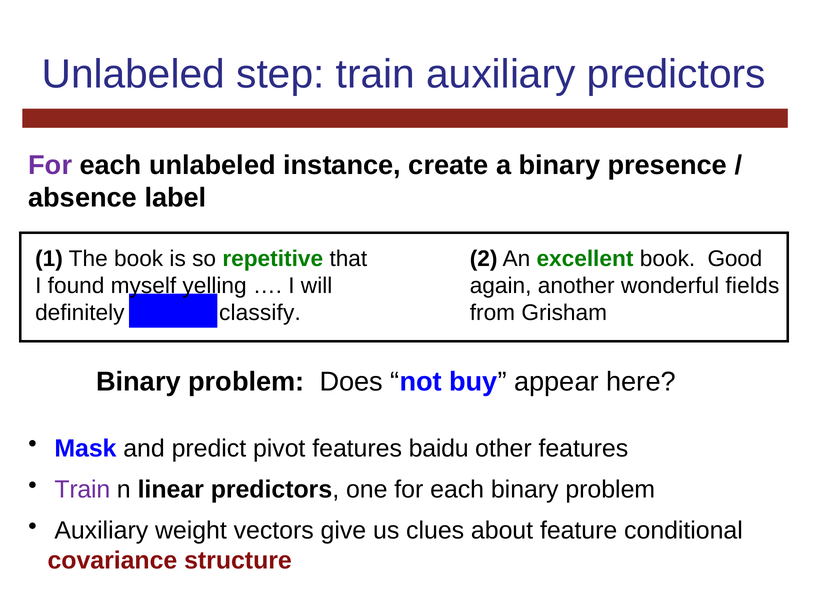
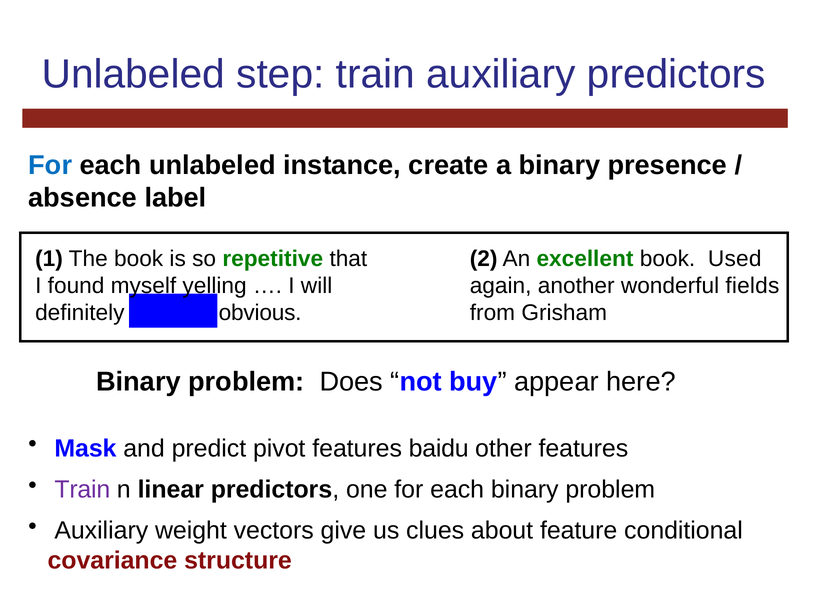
For colour: purple -> blue (50, 165)
Good: Good -> Used (735, 259)
classify: classify -> obvious (260, 313)
